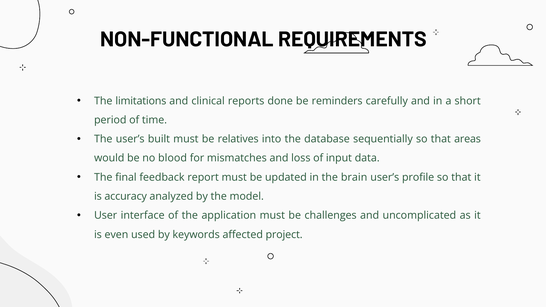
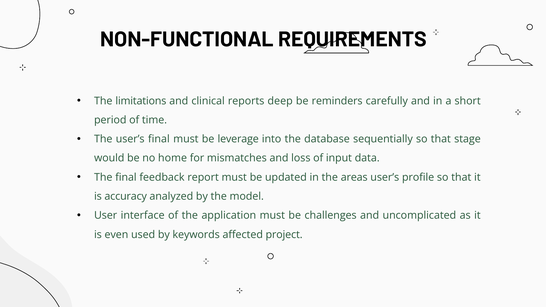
done: done -> deep (280, 101)
user’s built: built -> final (159, 139)
relatives: relatives -> leverage (238, 139)
areas: areas -> stage (467, 139)
blood: blood -> home (173, 158)
brain: brain -> areas (354, 177)
